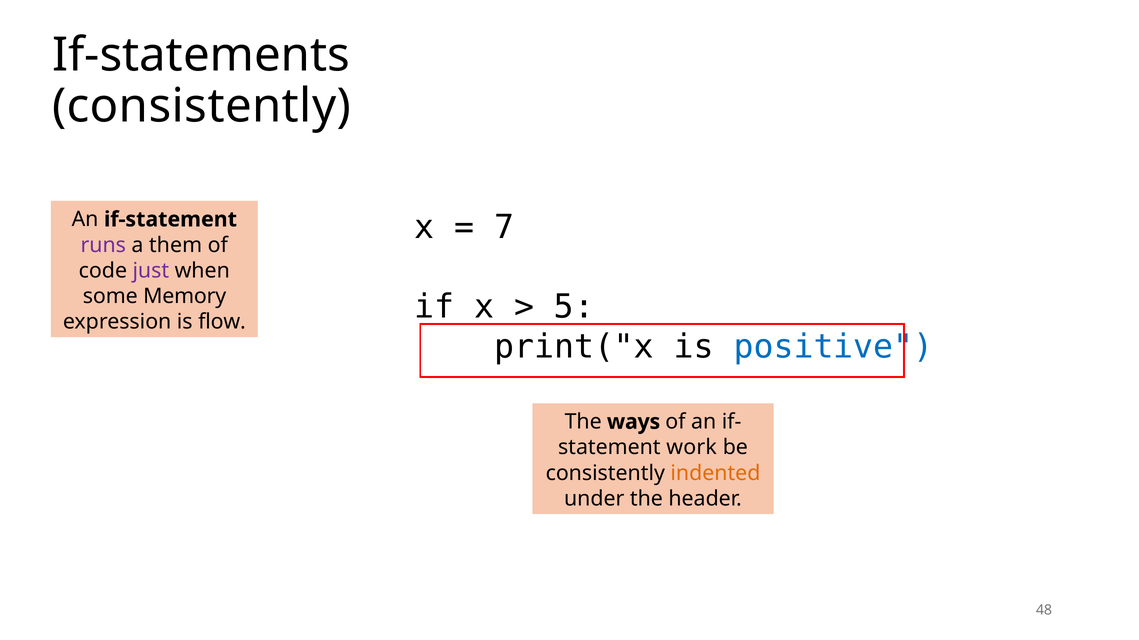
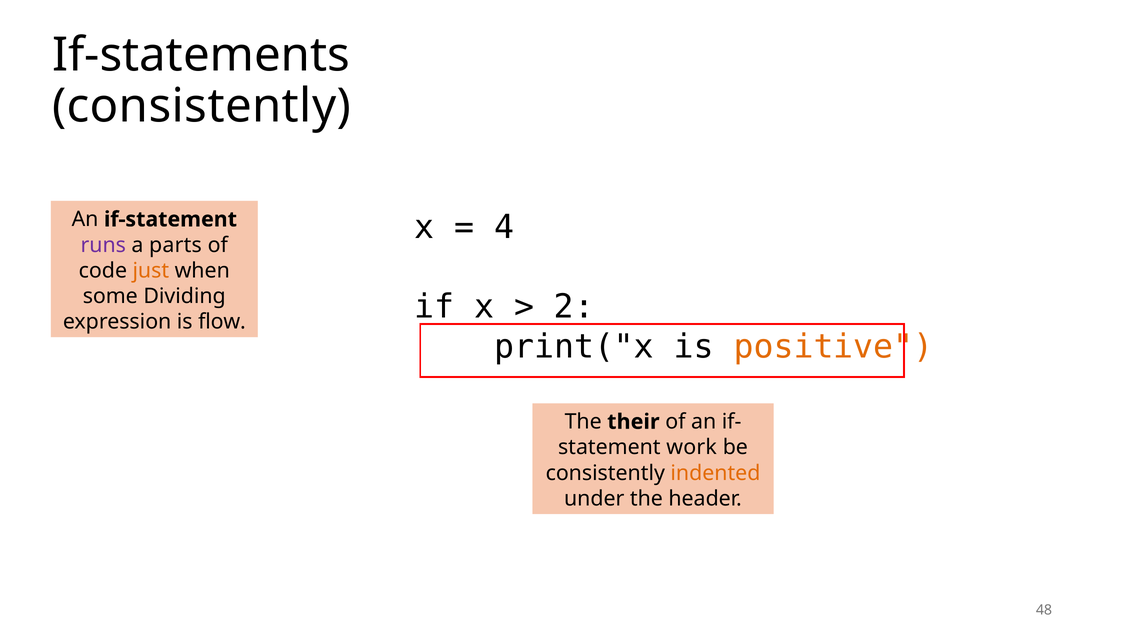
7: 7 -> 4 (504, 228)
them: them -> parts (175, 245)
just colour: purple -> orange (151, 271)
Memory: Memory -> Dividing (185, 296)
5: 5 -> 2 (574, 307)
positive colour: blue -> orange (834, 347)
ways: ways -> their (633, 422)
